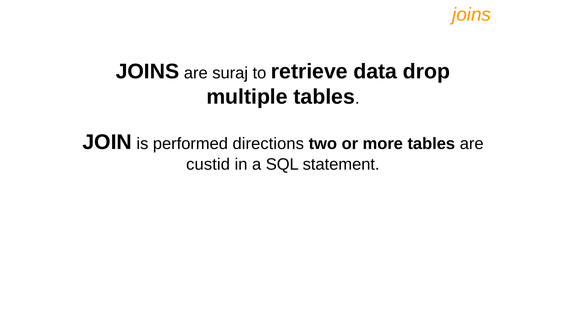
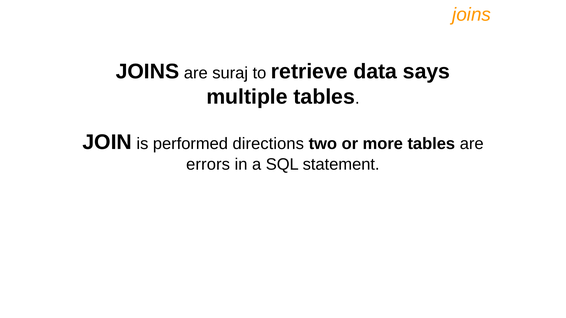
drop: drop -> says (427, 72)
custid: custid -> errors (208, 165)
